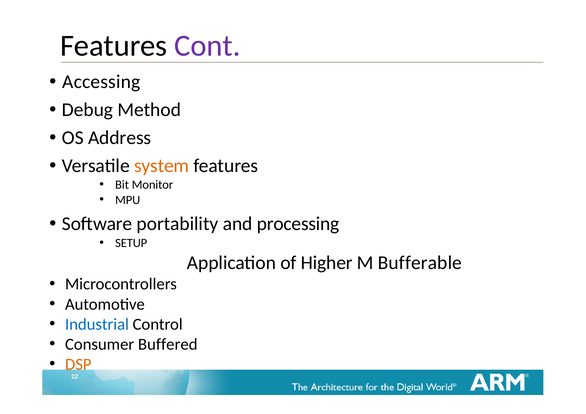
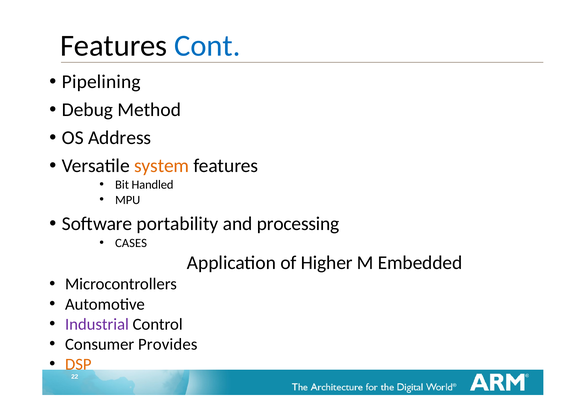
Cont colour: purple -> blue (207, 46)
Accessing: Accessing -> Pipelining (101, 82)
Monitor: Monitor -> Handled (153, 185)
SETUP: SETUP -> CASES (131, 243)
Bufferable: Bufferable -> Embedded (420, 263)
Industrial colour: blue -> purple (97, 324)
Buffered: Buffered -> Provides (168, 344)
